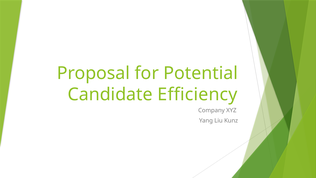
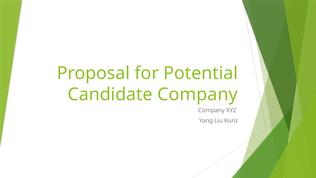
Candidate Efficiency: Efficiency -> Company (198, 94)
